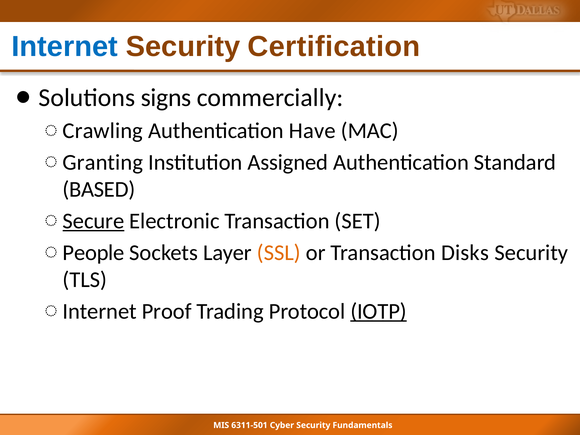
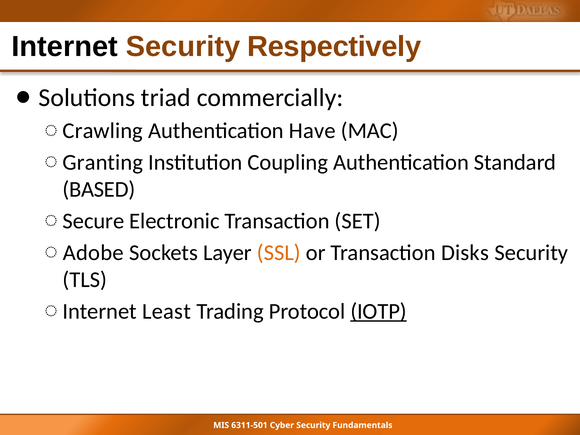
Internet colour: blue -> black (65, 47)
Certification: Certification -> Respectively (334, 47)
signs: signs -> triad (166, 98)
Assigned: Assigned -> Coupling (288, 162)
Secure underline: present -> none (93, 221)
People: People -> Adobe (93, 253)
Proof: Proof -> Least (167, 311)
